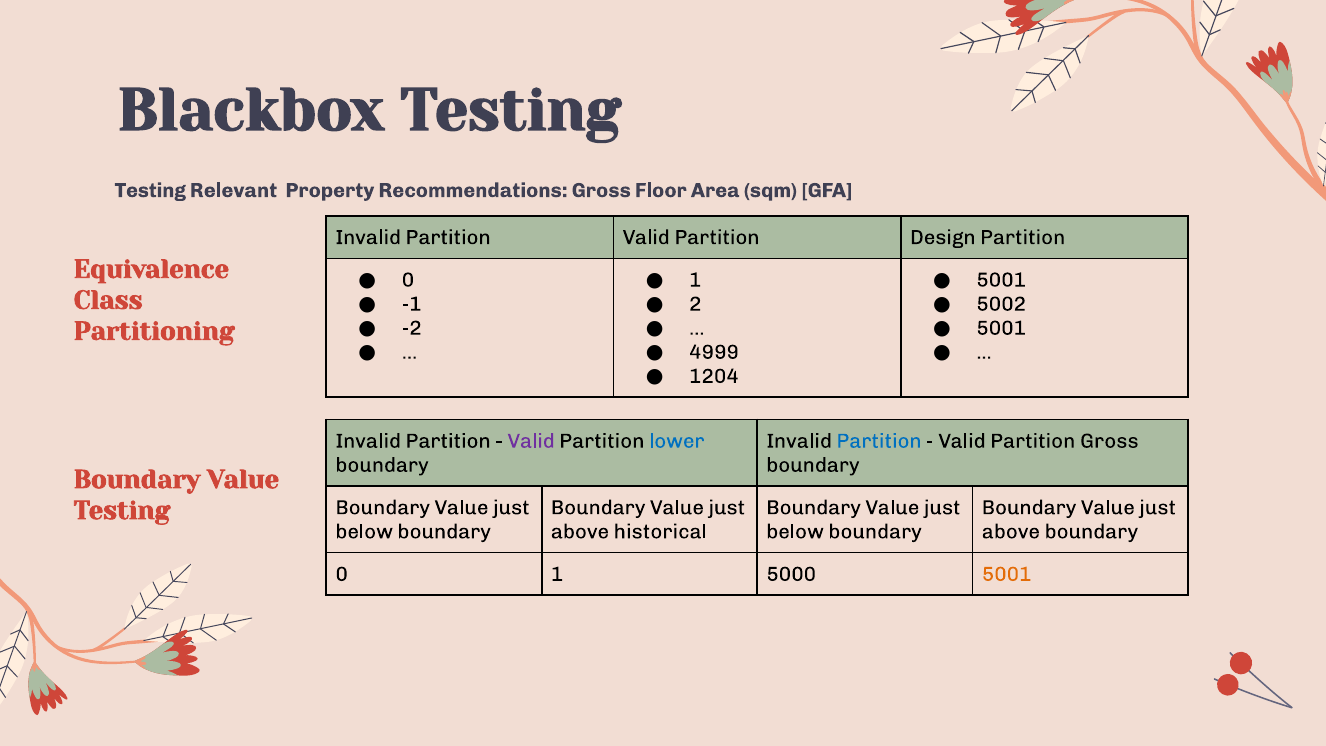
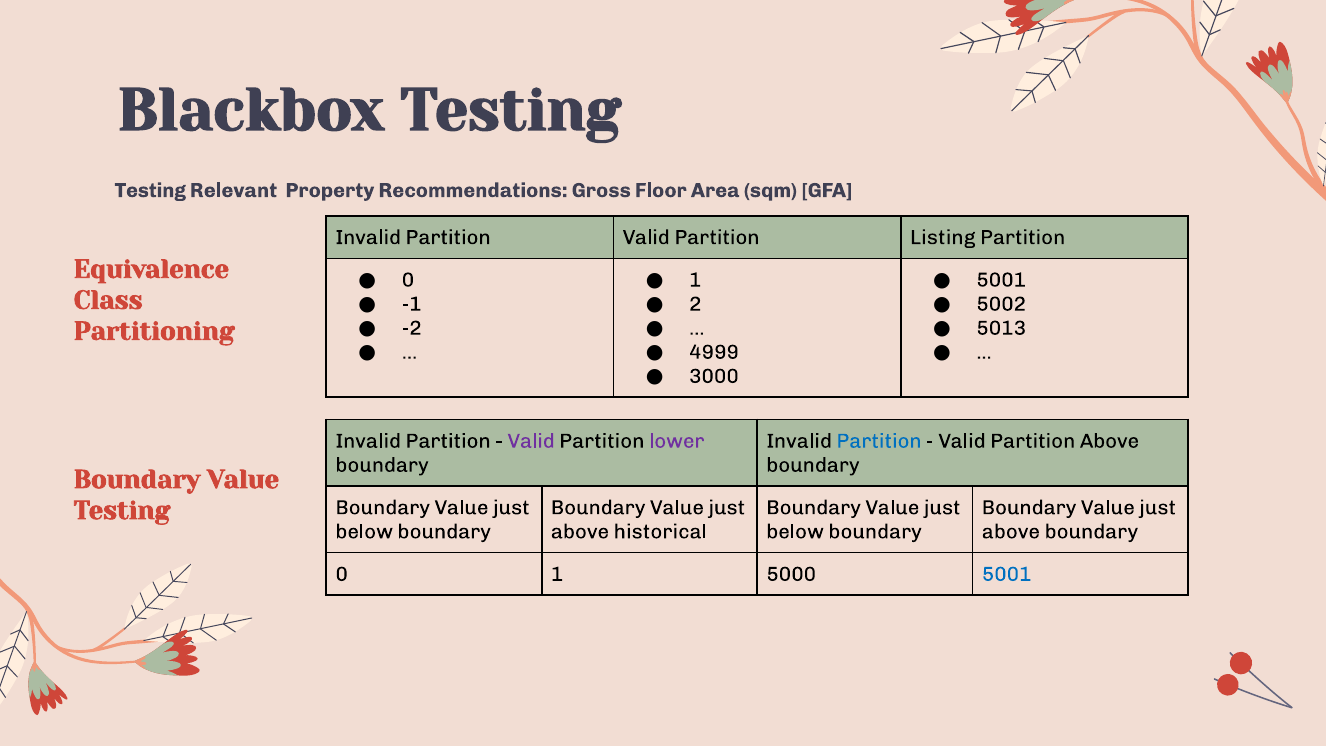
Design: Design -> Listing (943, 237)
5001: 5001 -> 5013 (1001, 328)
1204: 1204 -> 3000 (714, 376)
lower colour: blue -> purple (677, 441)
Partition Gross: Gross -> Above (1109, 441)
5001 colour: orange -> blue (1007, 574)
